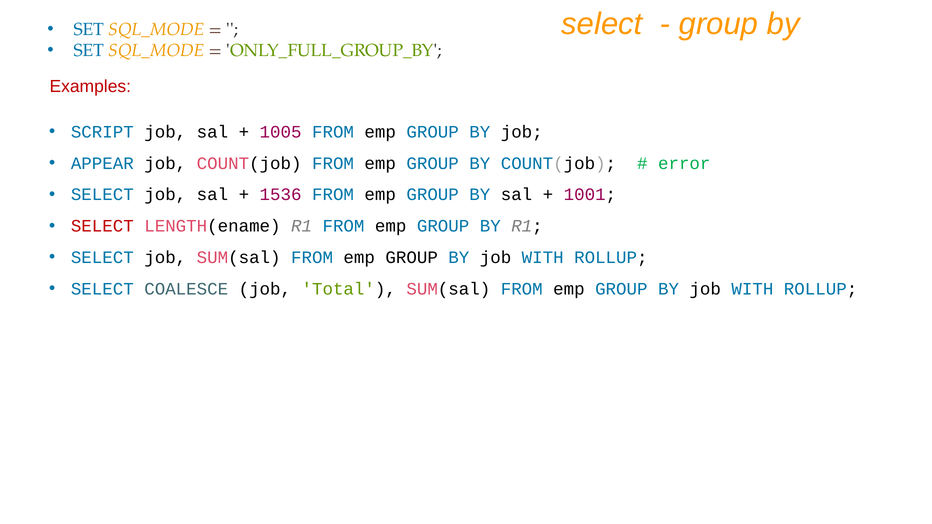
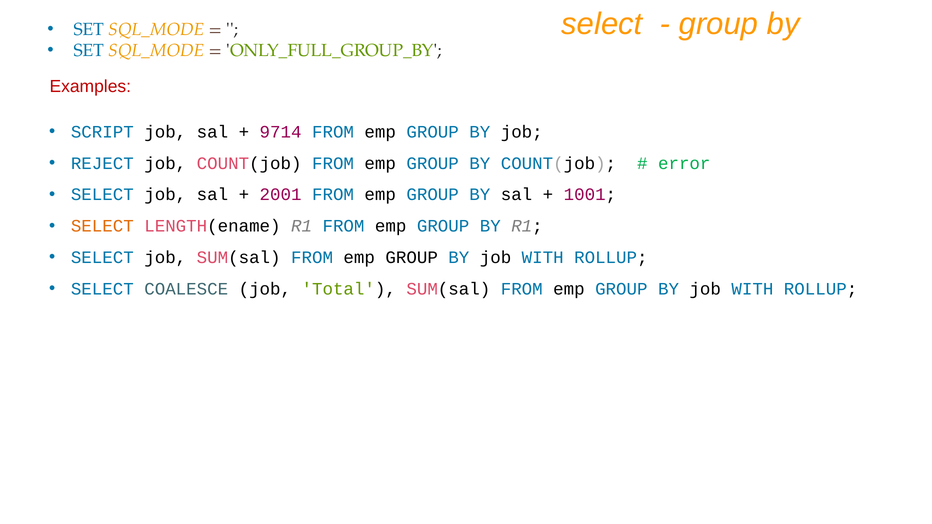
1005: 1005 -> 9714 (281, 132)
APPEAR: APPEAR -> REJECT (102, 163)
1536: 1536 -> 2001 (281, 195)
SELECT colour: red -> orange (102, 226)
